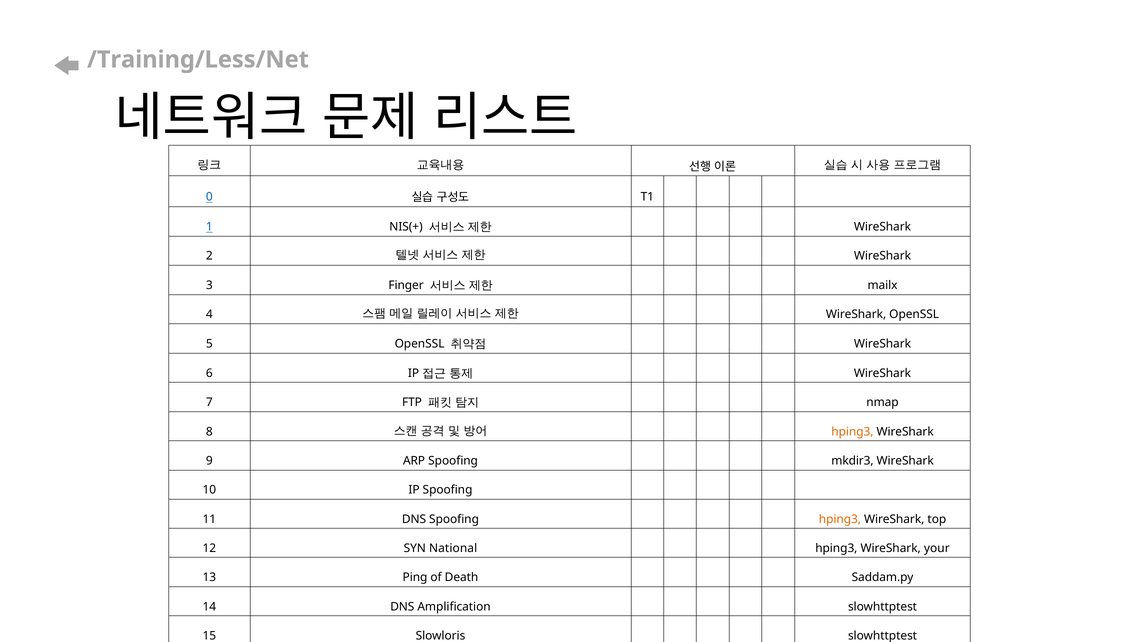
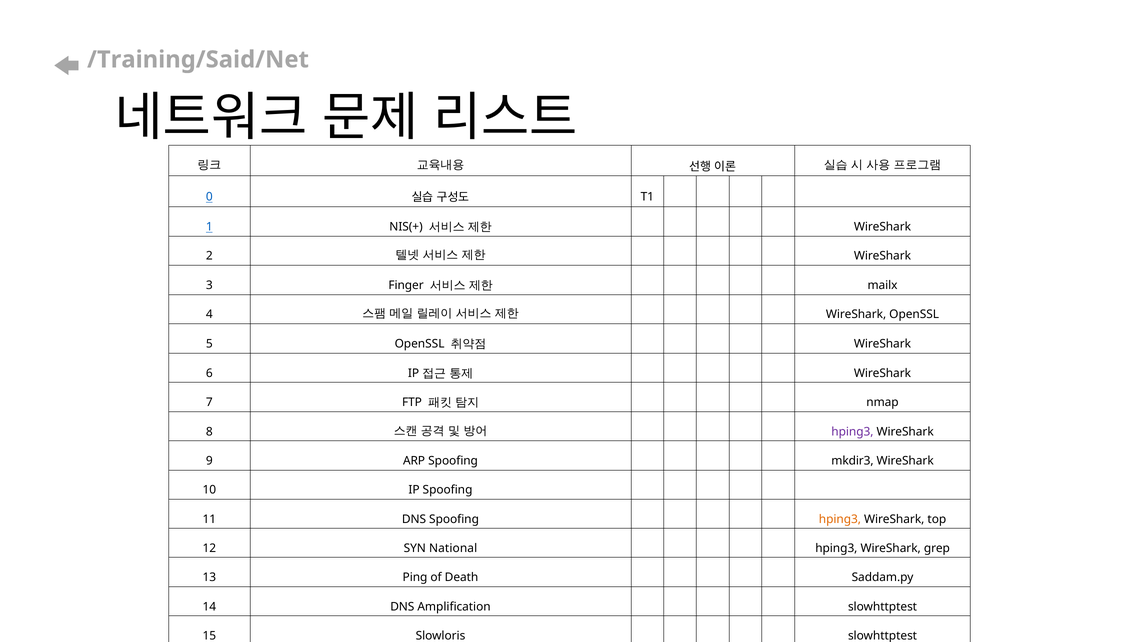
/Training/Less/Net: /Training/Less/Net -> /Training/Said/Net (198, 60)
hping3 colour: orange -> purple (852, 432)
your: your -> grep (937, 549)
